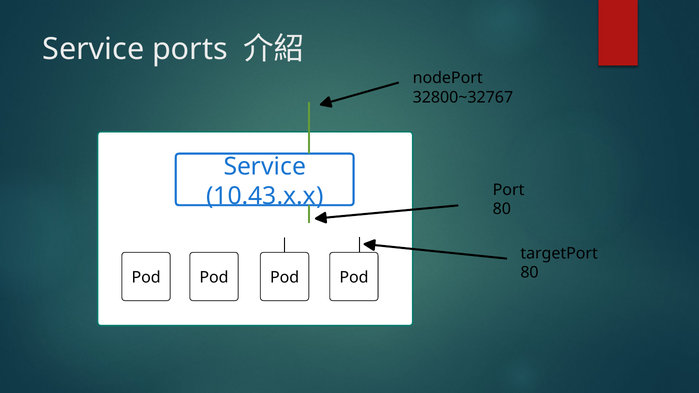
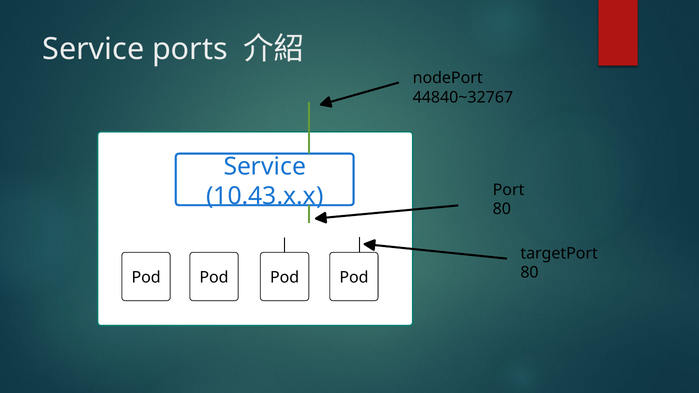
32800~32767: 32800~32767 -> 44840~32767 (463, 97)
